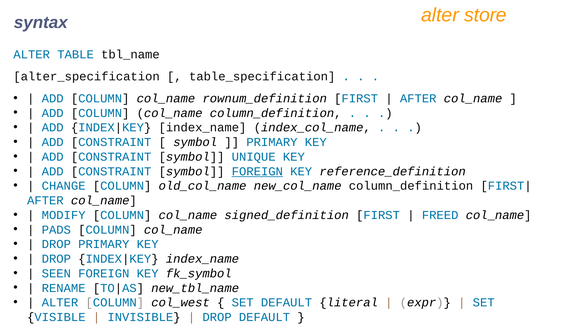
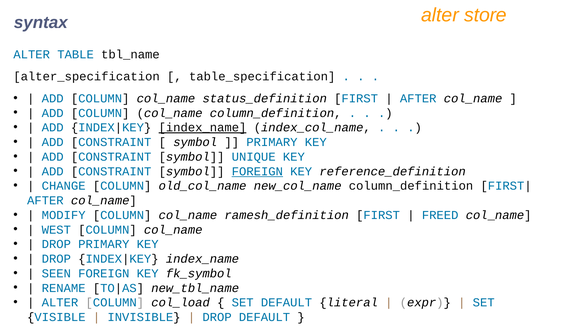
rownum_definition: rownum_definition -> status_definition (265, 99)
index_name underline: none -> present (202, 128)
signed_definition: signed_definition -> ramesh_definition (287, 215)
PADS: PADS -> WEST (56, 230)
col_west: col_west -> col_load (181, 303)
